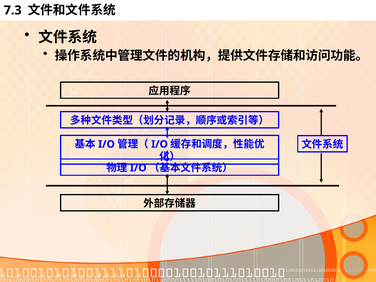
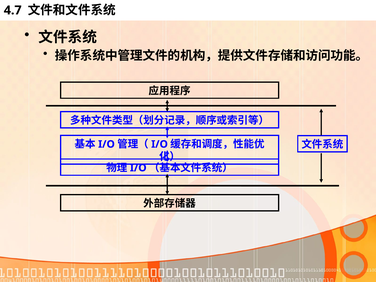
7.3: 7.3 -> 4.7 (13, 10)
